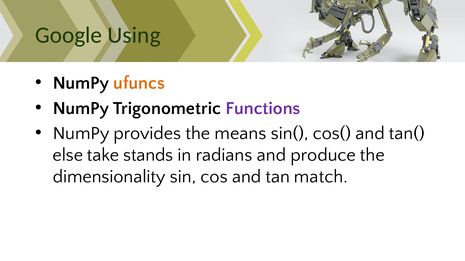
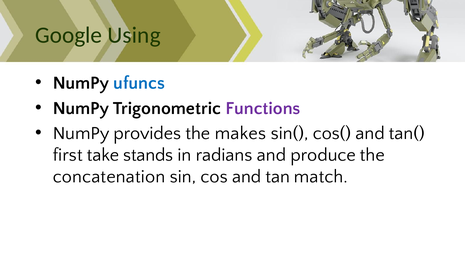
ufuncs colour: orange -> blue (139, 83)
means: means -> makes (241, 134)
else: else -> first (68, 155)
dimensionality: dimensionality -> concatenation (109, 177)
